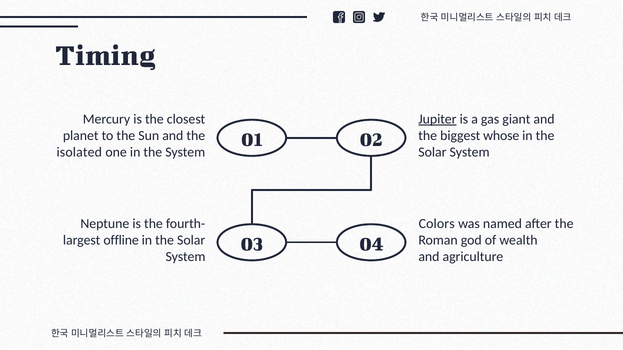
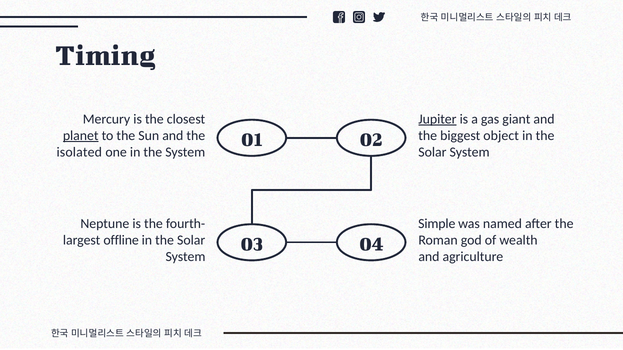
planet underline: none -> present (81, 136)
whose: whose -> object (501, 136)
Colors: Colors -> Simple (437, 224)
